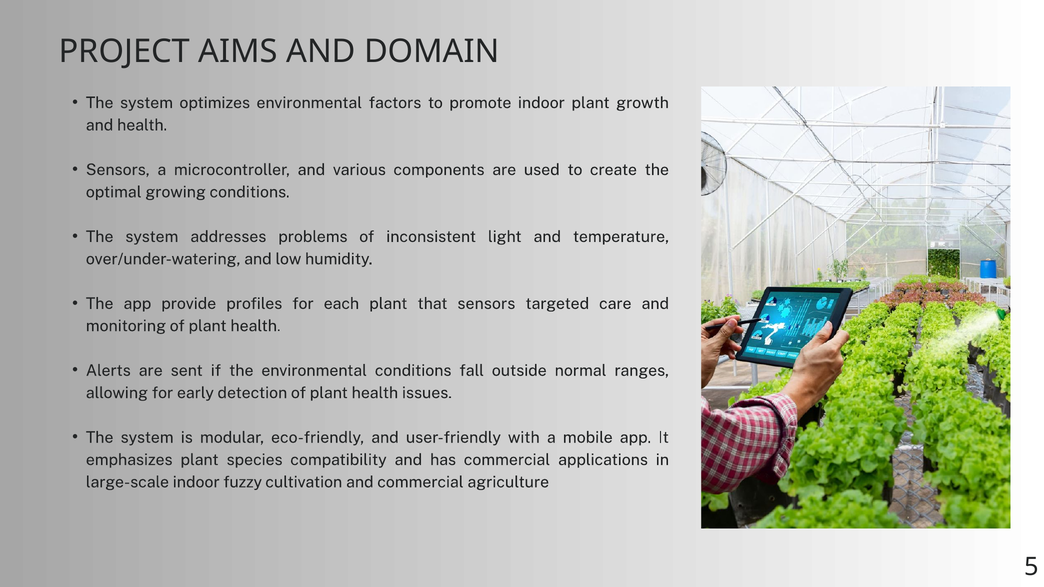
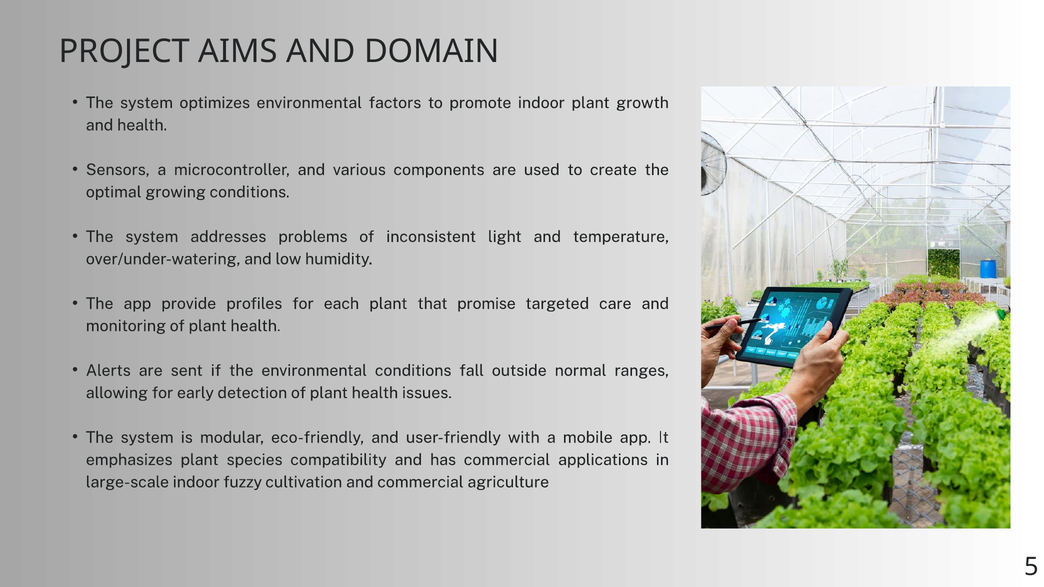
that sensors: sensors -> promise (486, 304)
